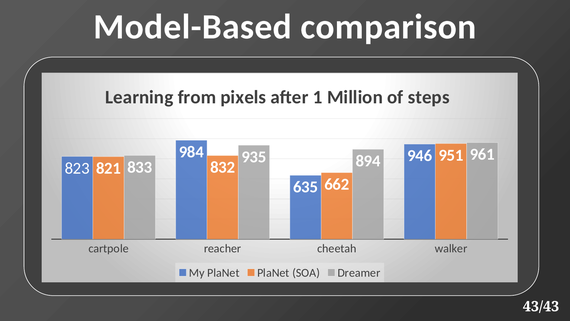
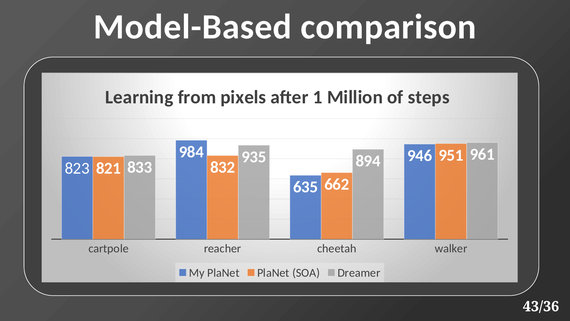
43/43: 43/43 -> 43/36 (541, 306)
